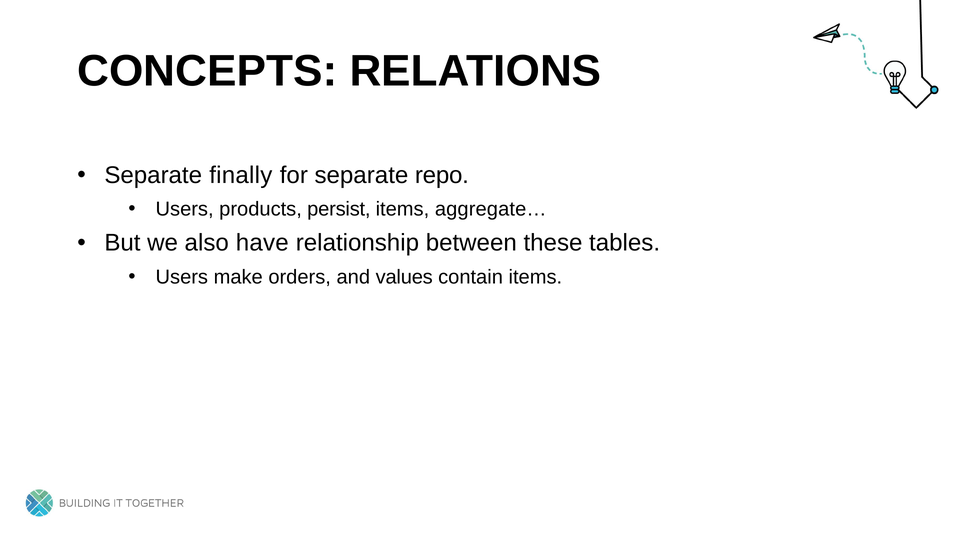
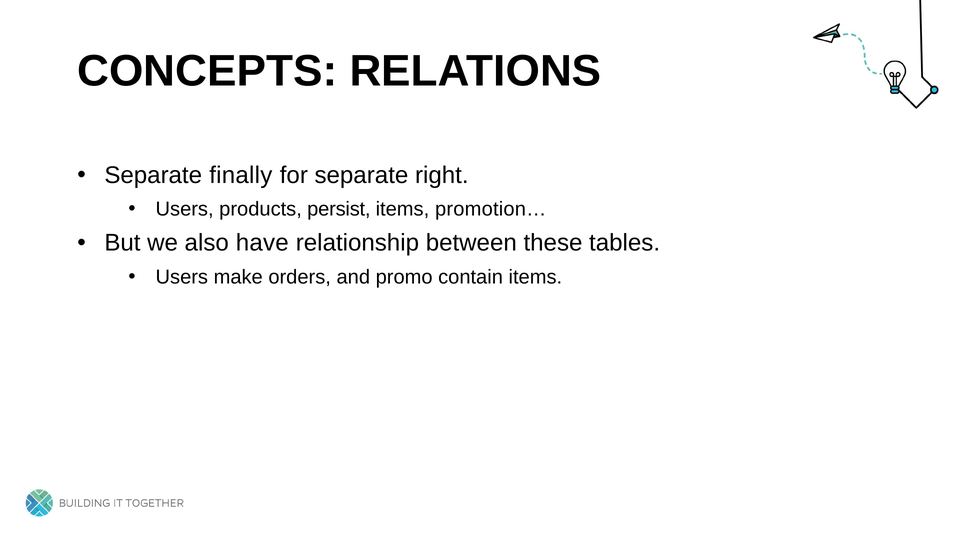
repo: repo -> right (442, 175)
aggregate…: aggregate… -> promotion… (491, 209)
values: values -> promo (404, 277)
